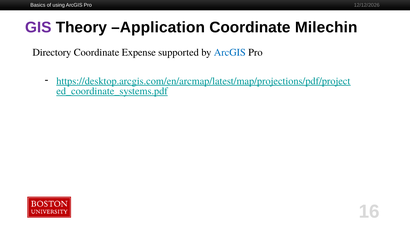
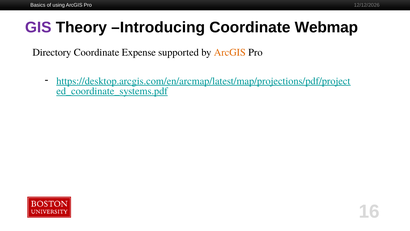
Application: Application -> Introducing (158, 28)
Milechin: Milechin -> Webmap (326, 28)
ArcGIS colour: blue -> orange (230, 53)
